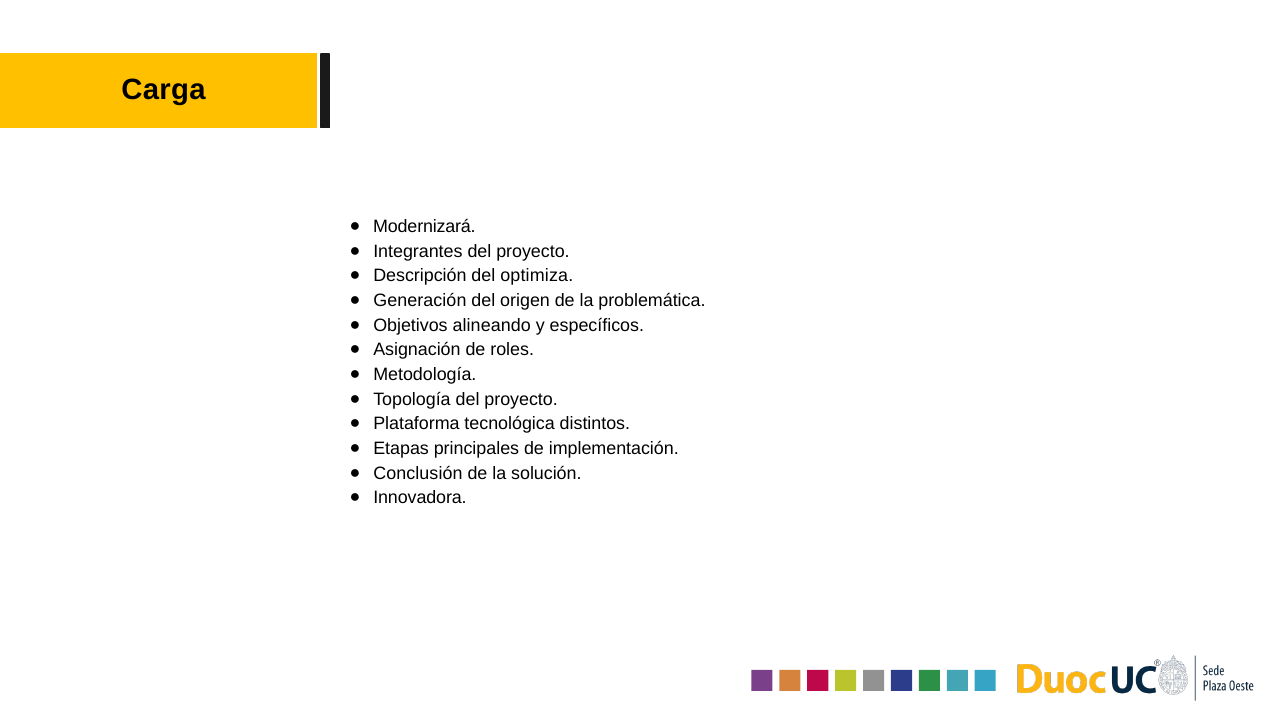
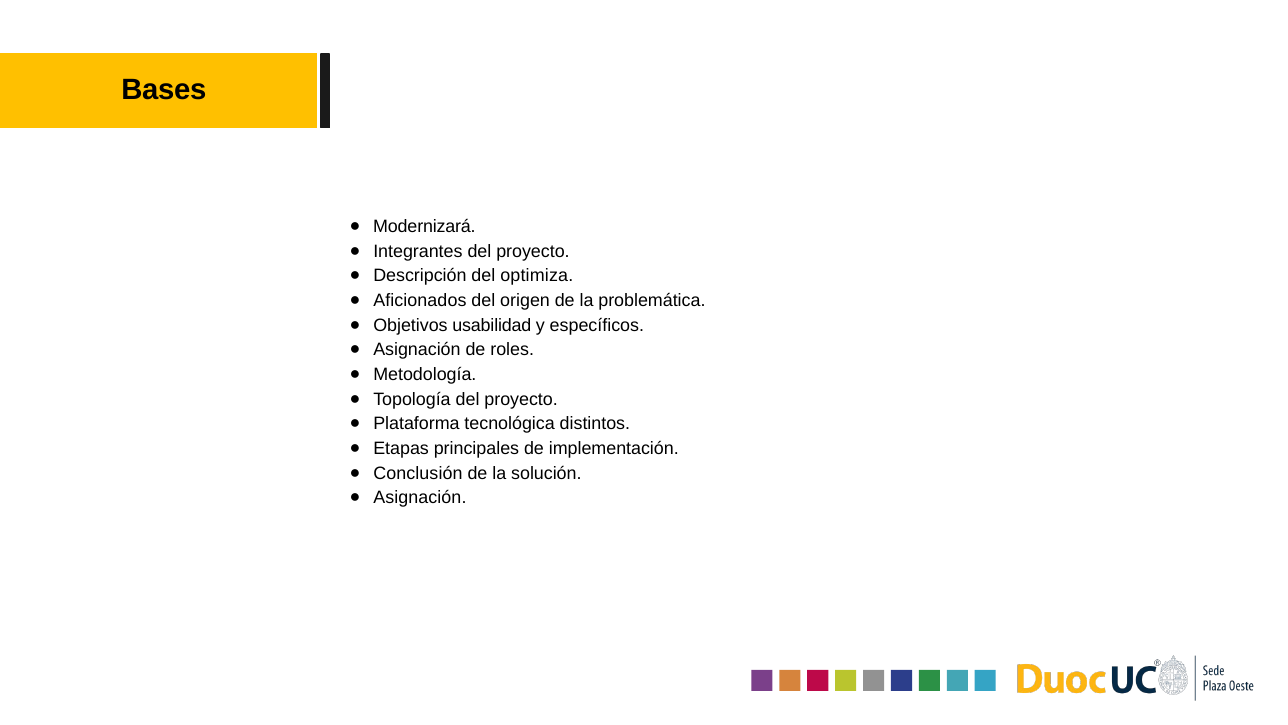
Carga: Carga -> Bases (164, 89)
Generación: Generación -> Aficionados (420, 300)
alineando: alineando -> usabilidad (492, 325)
Innovadora: Innovadora -> Asignación (420, 498)
